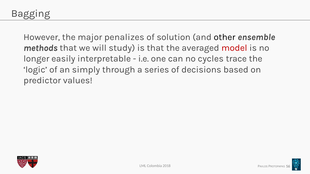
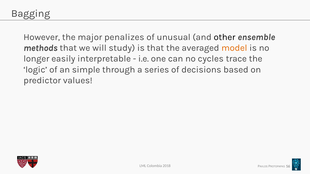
solution: solution -> unusual (174, 37)
model colour: red -> orange (234, 48)
simply: simply -> simple (86, 70)
